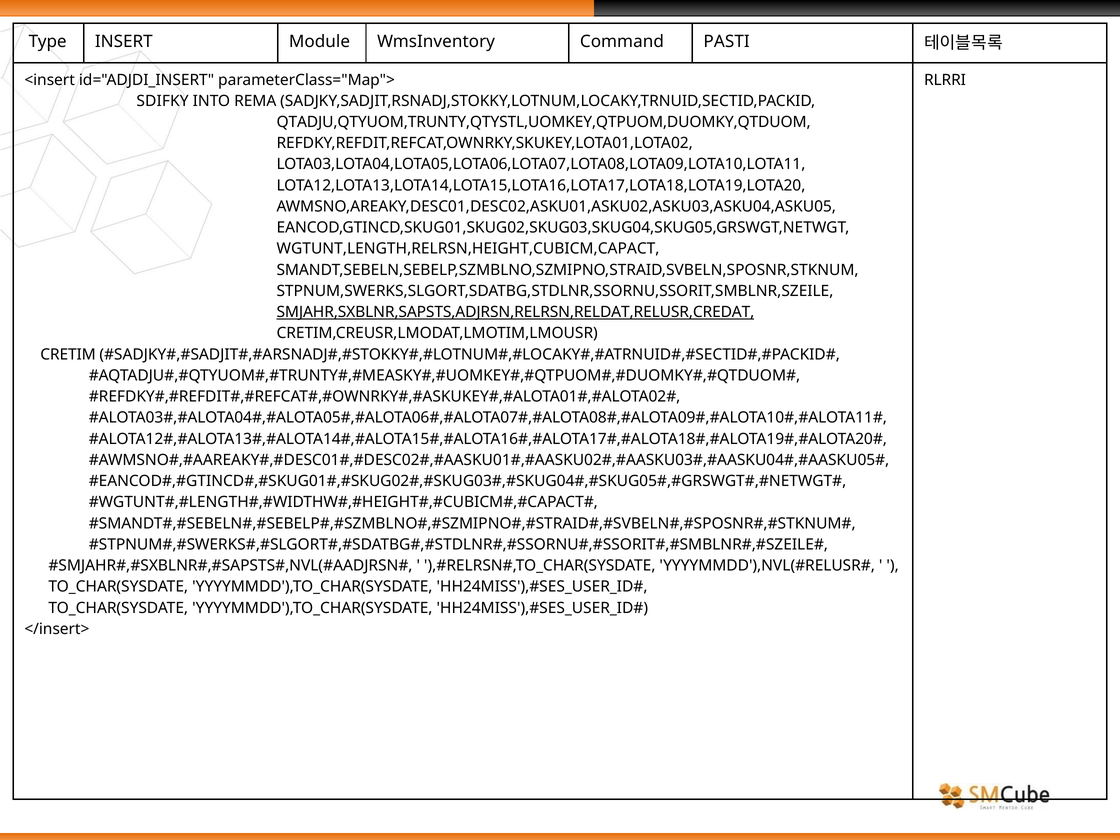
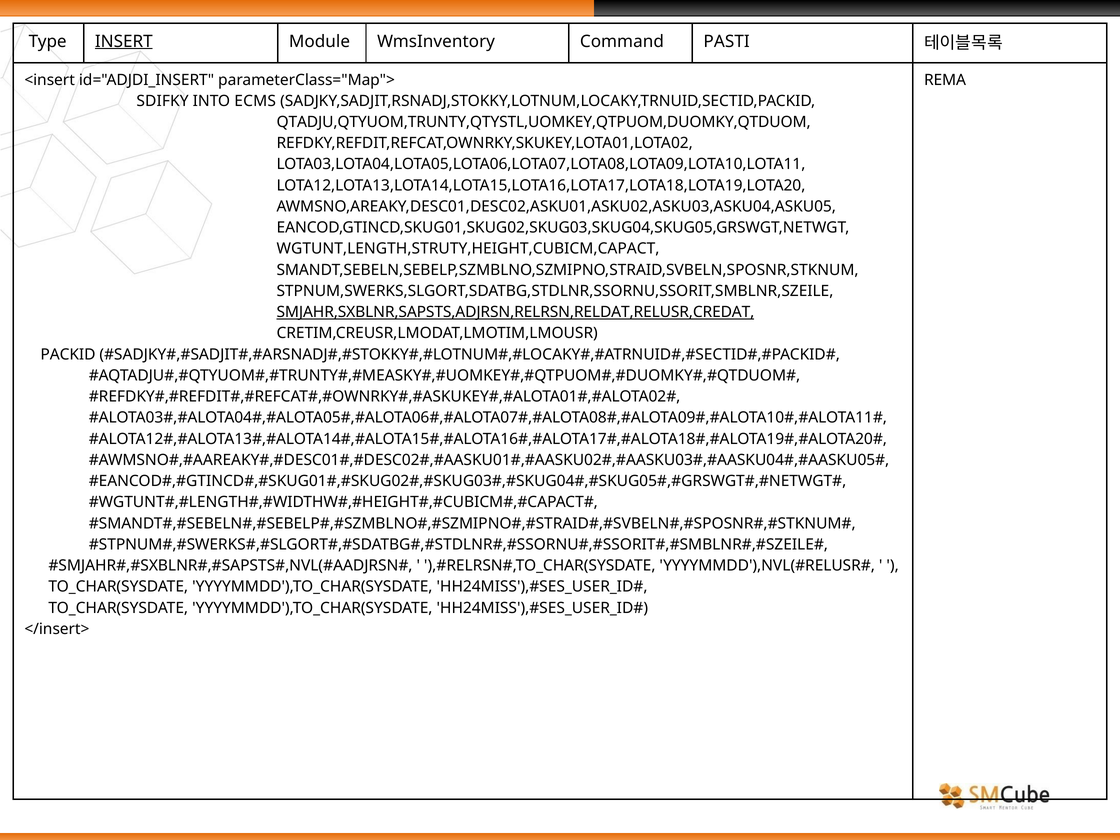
INSERT underline: none -> present (124, 41)
RLRRI: RLRRI -> REMA (945, 80)
REMA: REMA -> ECMS (255, 101)
WGTUNT,LENGTH,RELRSN,HEIGHT,CUBICM,CAPACT: WGTUNT,LENGTH,RELRSN,HEIGHT,CUBICM,CAPACT -> WGTUNT,LENGTH,STRUTY,HEIGHT,CUBICM,CAPACT (468, 249)
CRETIM: CRETIM -> PACKID (68, 354)
